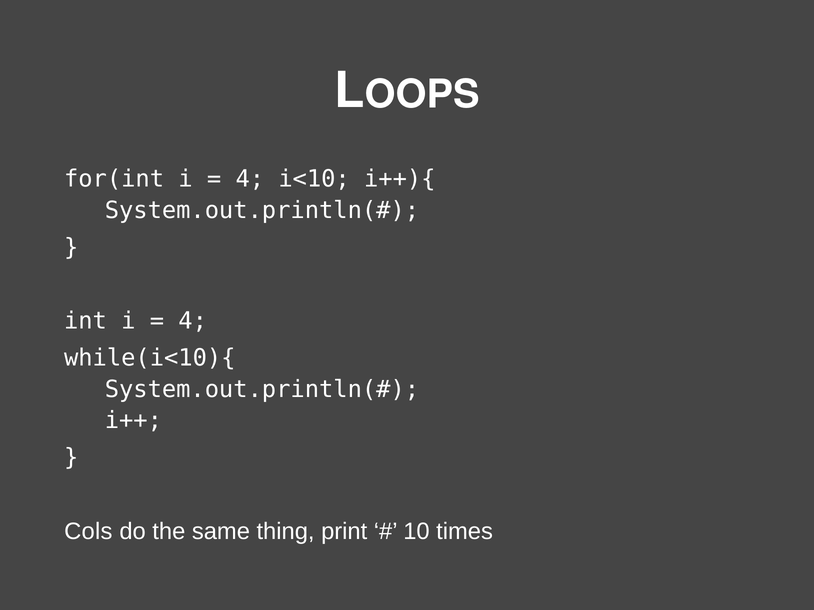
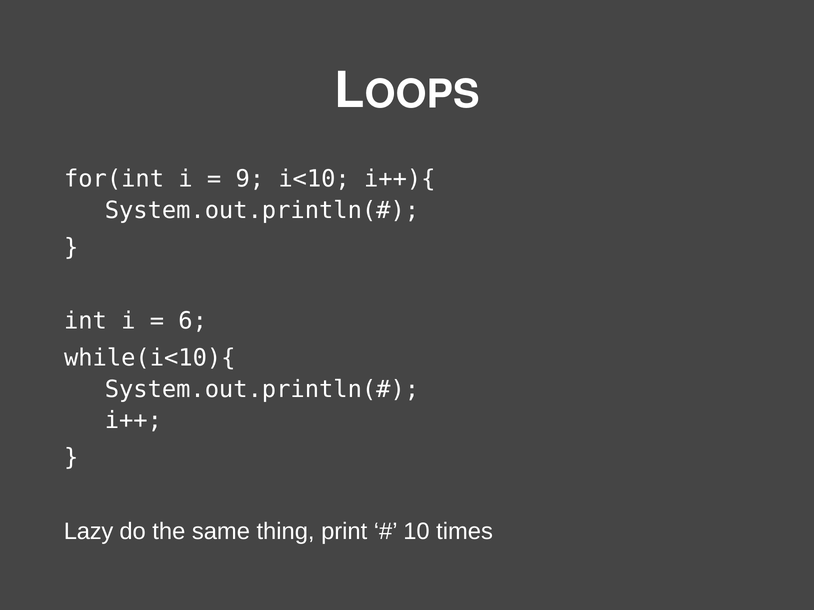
4: 4 -> 9 (250, 179)
4: 4 -> 6 (193, 321)
Cols: Cols -> Lazy (89, 532)
